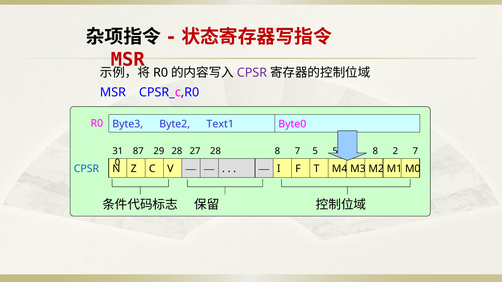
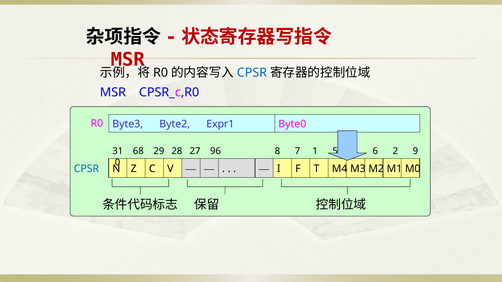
CPSR colour: purple -> blue (252, 73)
Text1: Text1 -> Expr1 (220, 124)
87: 87 -> 68 (138, 151)
27 28: 28 -> 96 (216, 151)
7 5: 5 -> 1 (315, 151)
8: 8 -> 6 (375, 151)
2 7: 7 -> 9 (415, 151)
